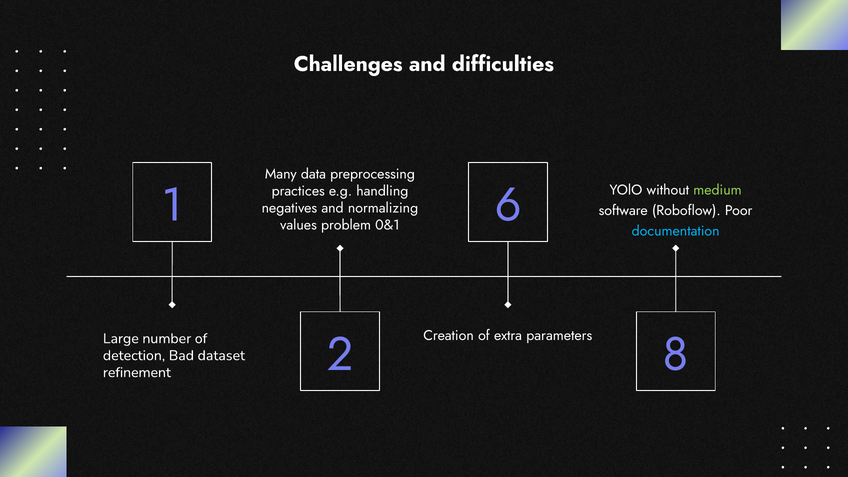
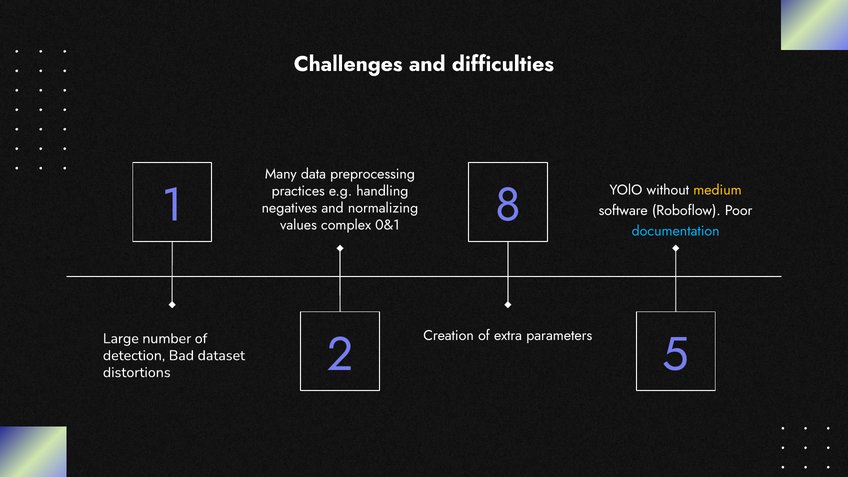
medium colour: light green -> yellow (717, 190)
6: 6 -> 8 (508, 205)
problem: problem -> complex (346, 225)
8: 8 -> 5 (676, 355)
refinement: refinement -> distortions (137, 372)
